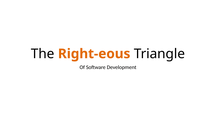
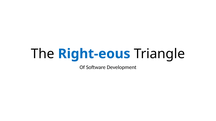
Right-eous colour: orange -> blue (94, 54)
